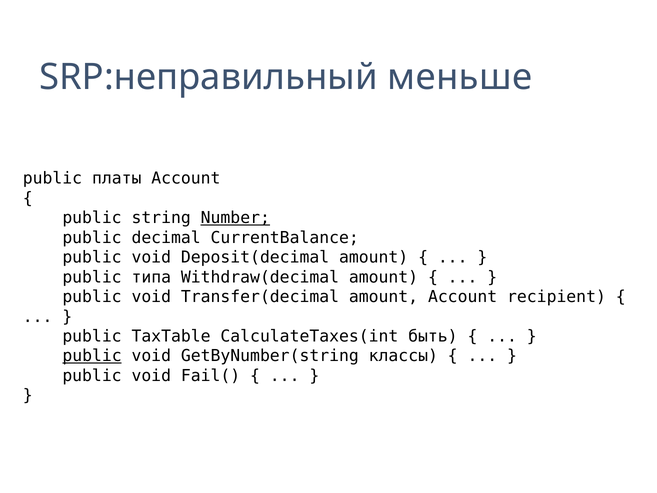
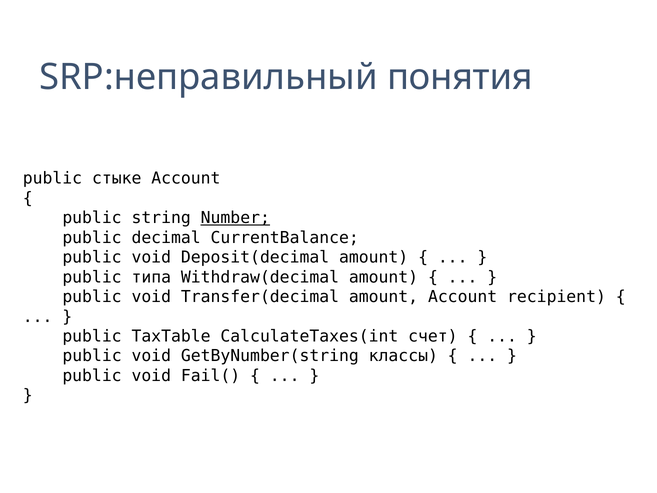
меньше: меньше -> понятия (460, 77)
платы: платы -> стыке (117, 178)
быть: быть -> счет (433, 336)
public underline: present -> none (92, 356)
